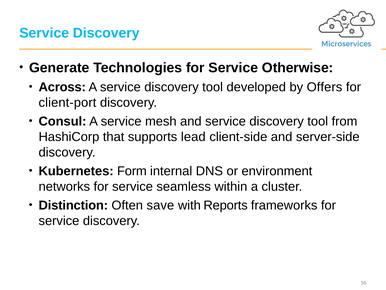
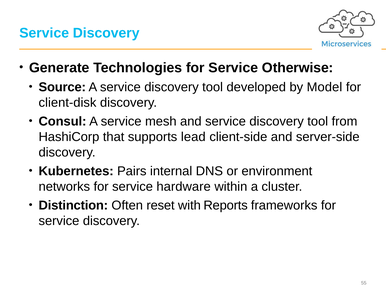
Across: Across -> Source (62, 87)
Offers: Offers -> Model (324, 87)
client-port: client-port -> client-disk (68, 102)
Form: Form -> Pairs (132, 171)
seamless: seamless -> hardware (184, 186)
save: save -> reset (161, 205)
